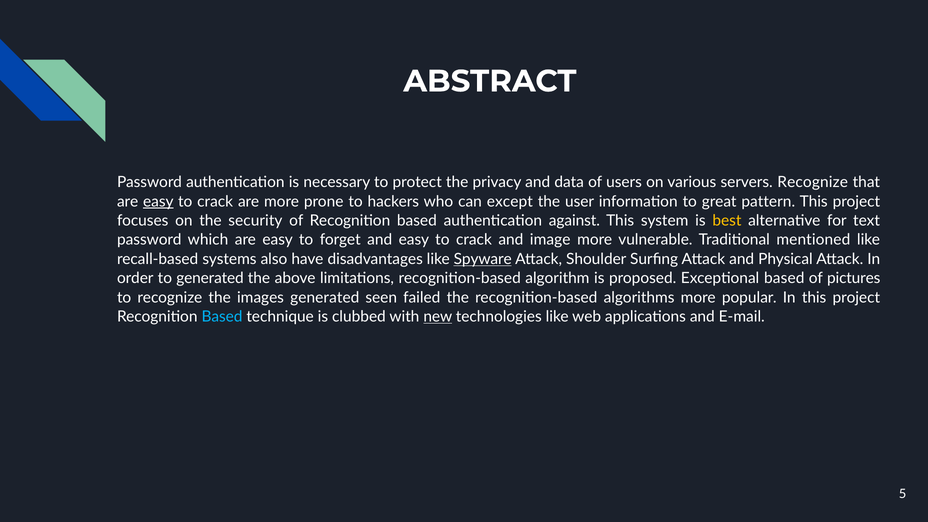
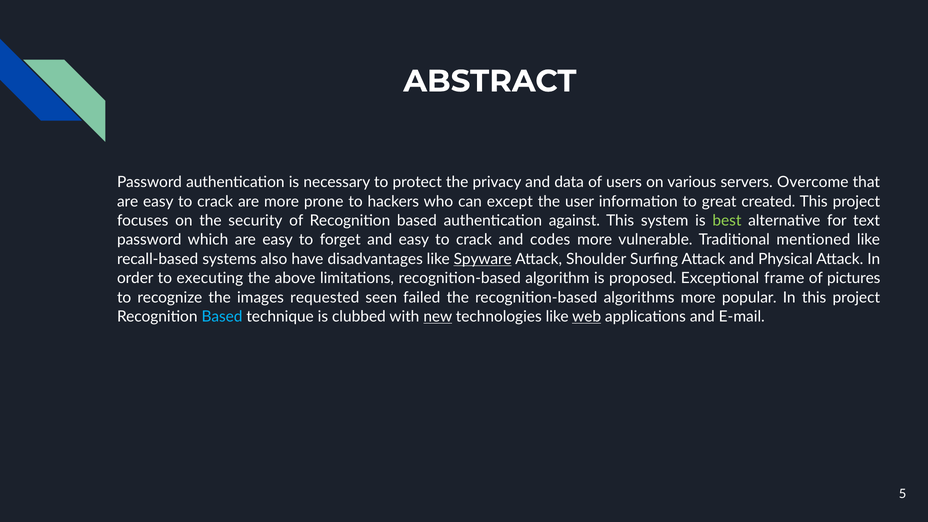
servers Recognize: Recognize -> Overcome (813, 182)
easy underline: present -> none (158, 202)
pattern: pattern -> created (768, 202)
best colour: yellow -> light green (727, 221)
image: image -> codes (550, 240)
to generated: generated -> executing (210, 278)
Exceptional based: based -> frame (784, 278)
images generated: generated -> requested (325, 297)
web underline: none -> present (587, 317)
